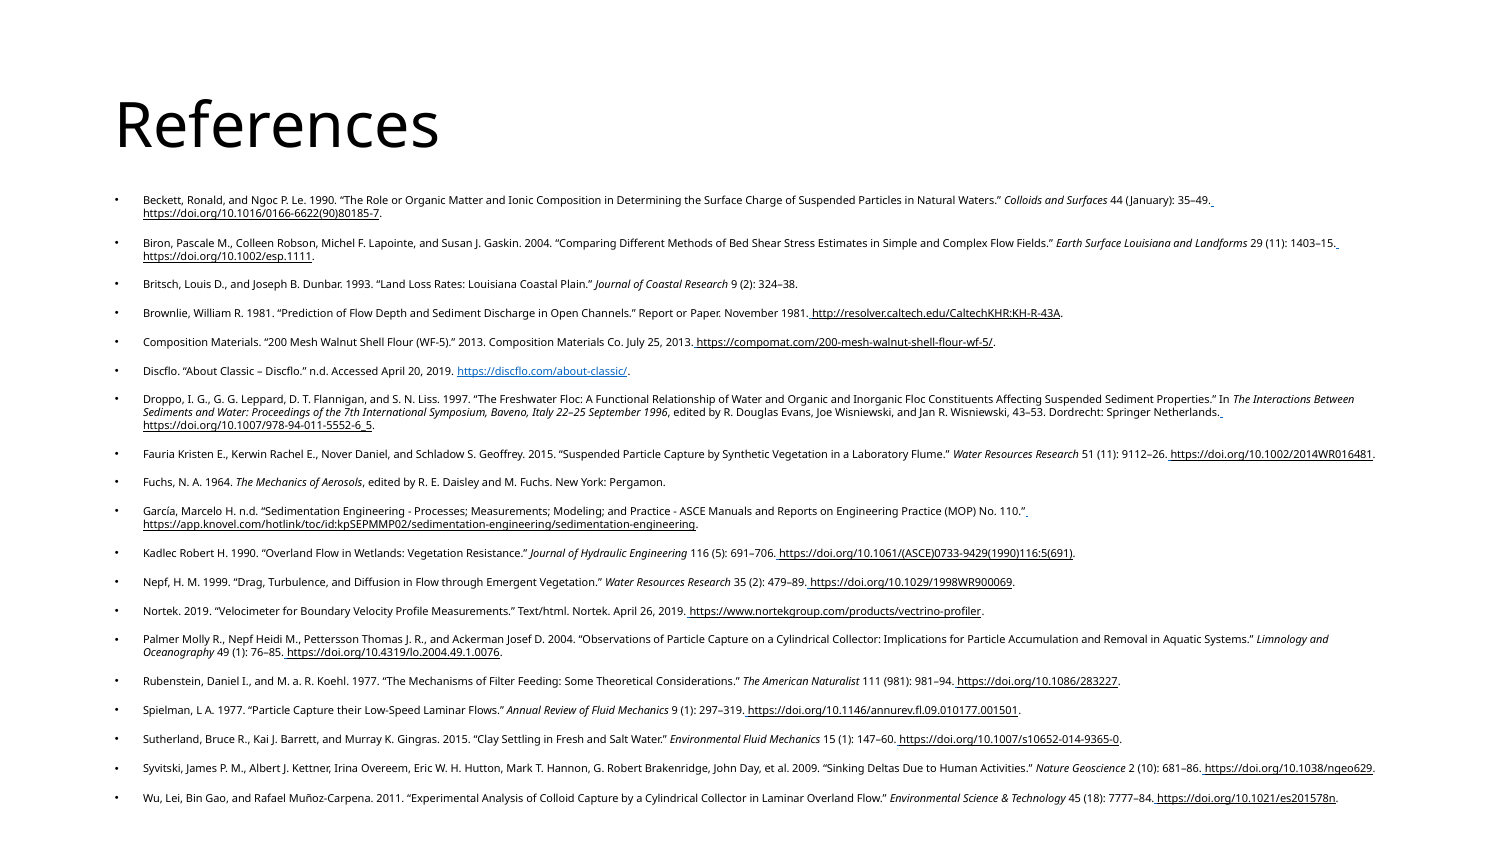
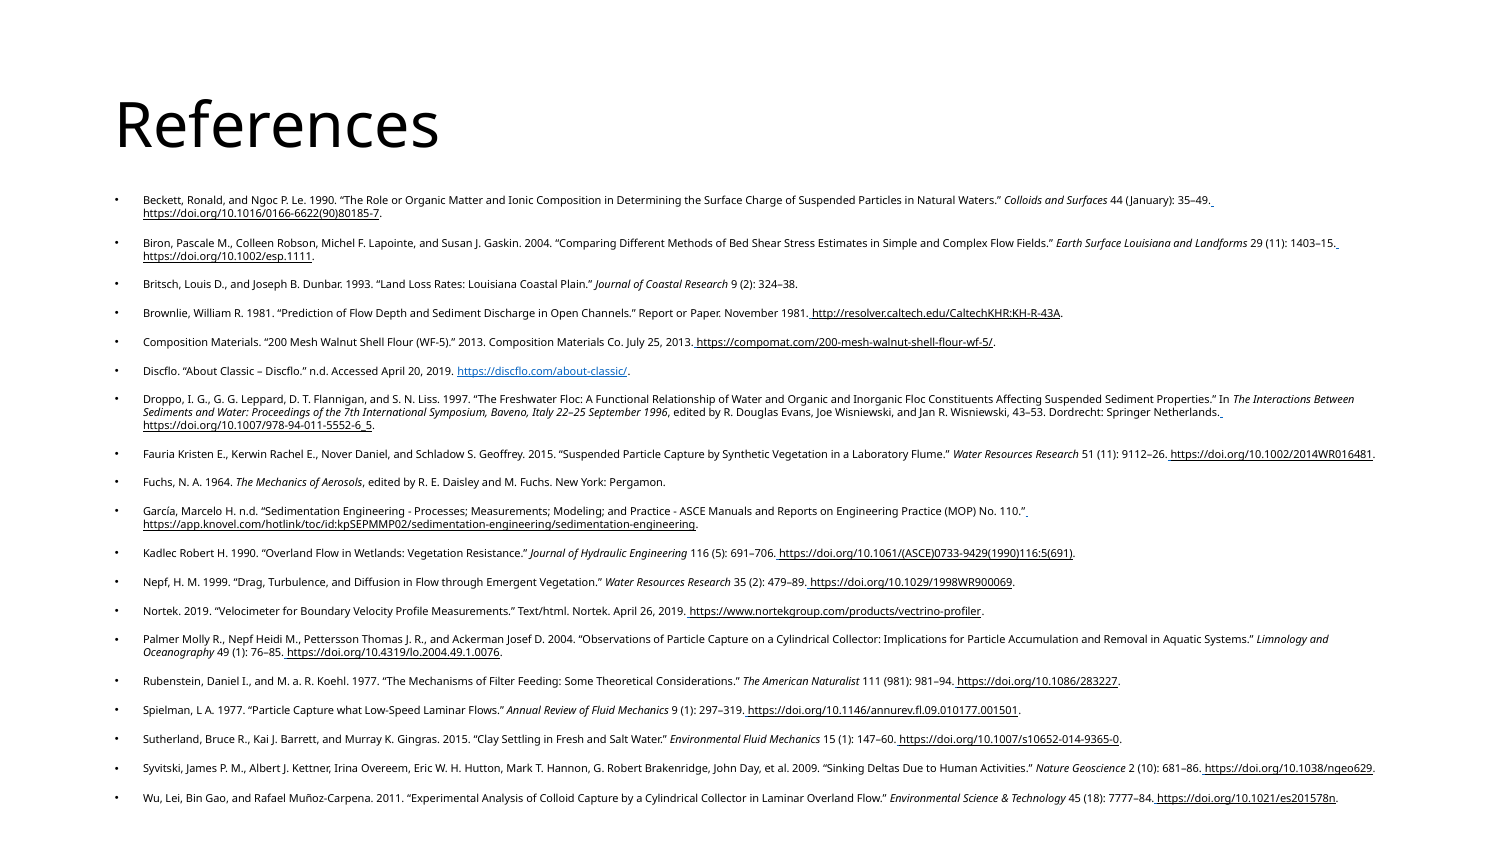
their: their -> what (349, 711)
